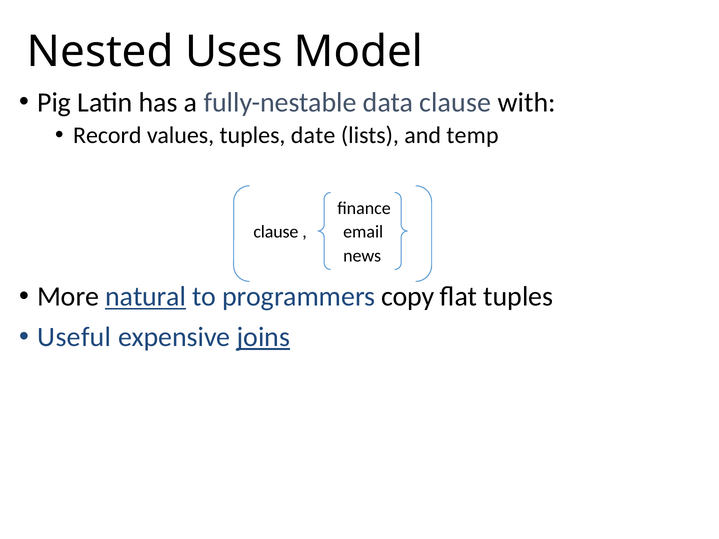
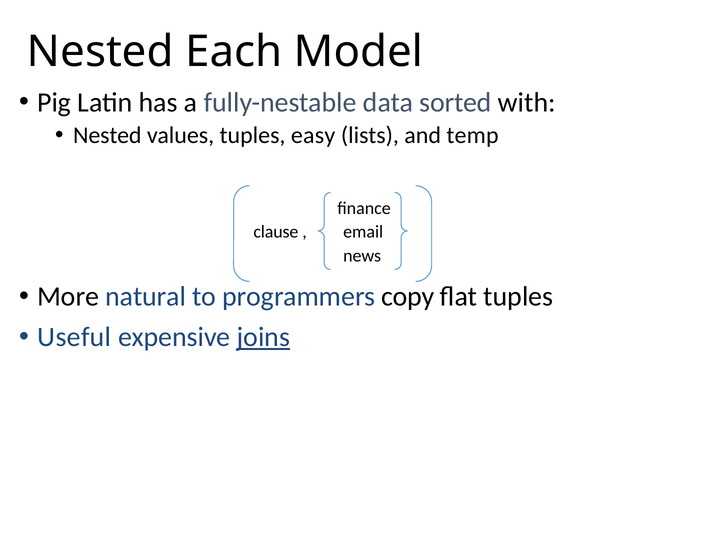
Uses: Uses -> Each (234, 52)
data clause: clause -> sorted (456, 102)
Record: Record -> Nested (107, 135)
date: date -> easy (313, 135)
natural underline: present -> none (146, 297)
